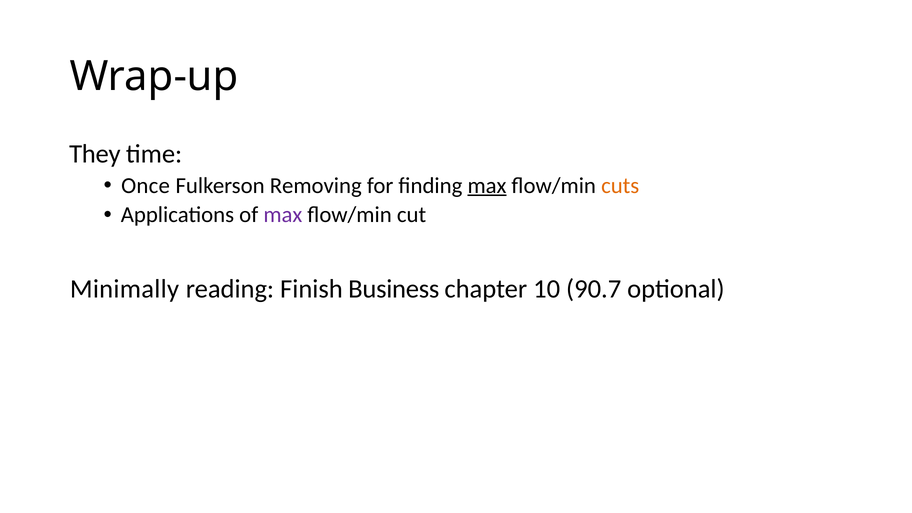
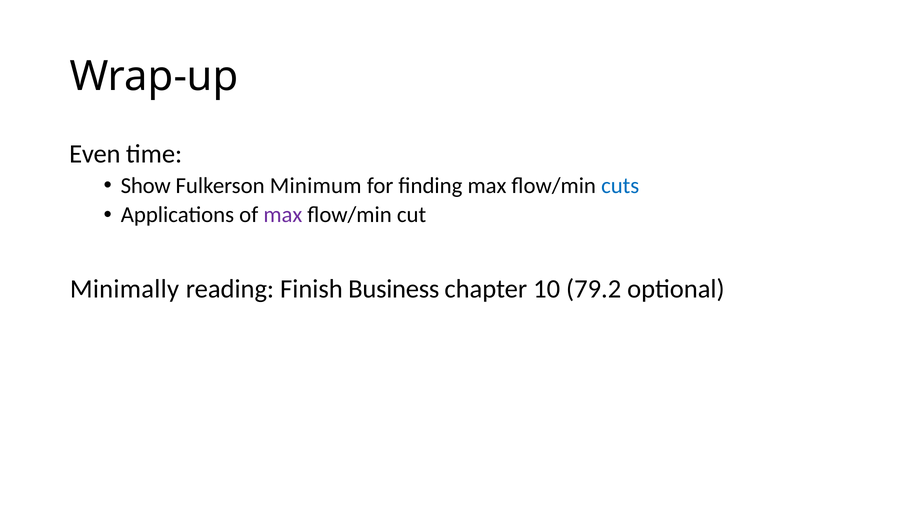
They: They -> Even (95, 154)
Once: Once -> Show (146, 186)
Removing: Removing -> Minimum (316, 186)
max underline: present -> none (487, 186)
cuts colour: orange -> blue (620, 186)
90.7: 90.7 -> 79.2 (594, 289)
